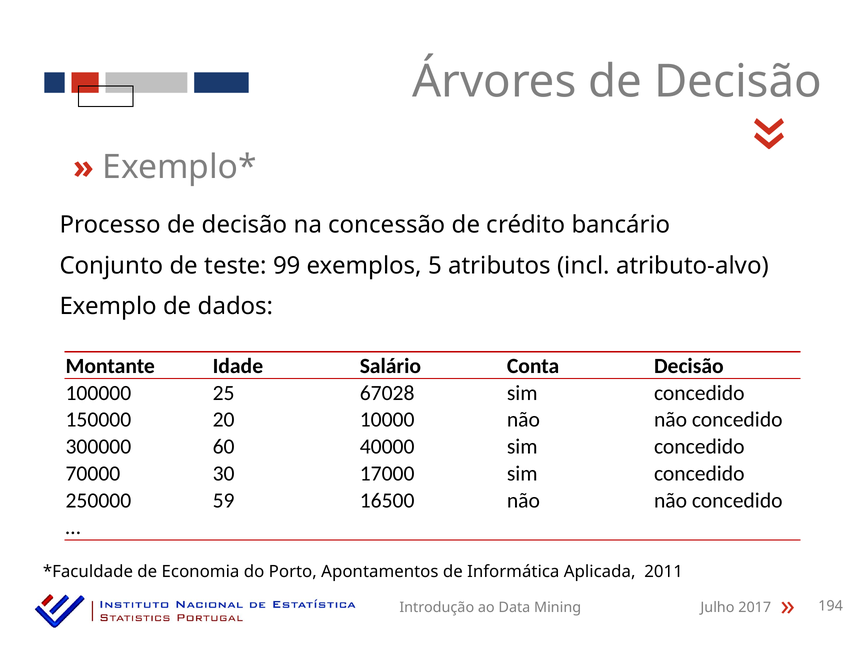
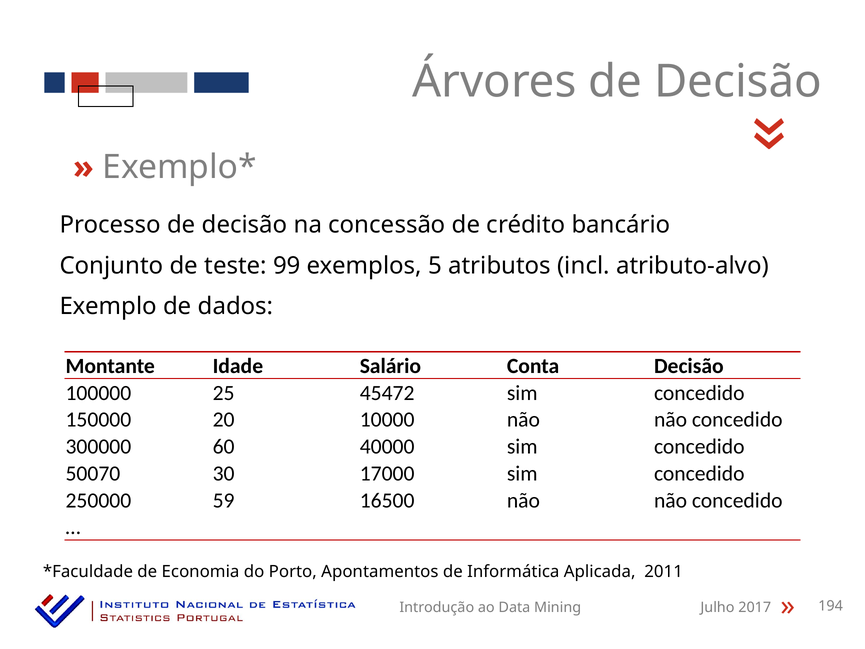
67028: 67028 -> 45472 (387, 393)
70000: 70000 -> 50070 (93, 473)
